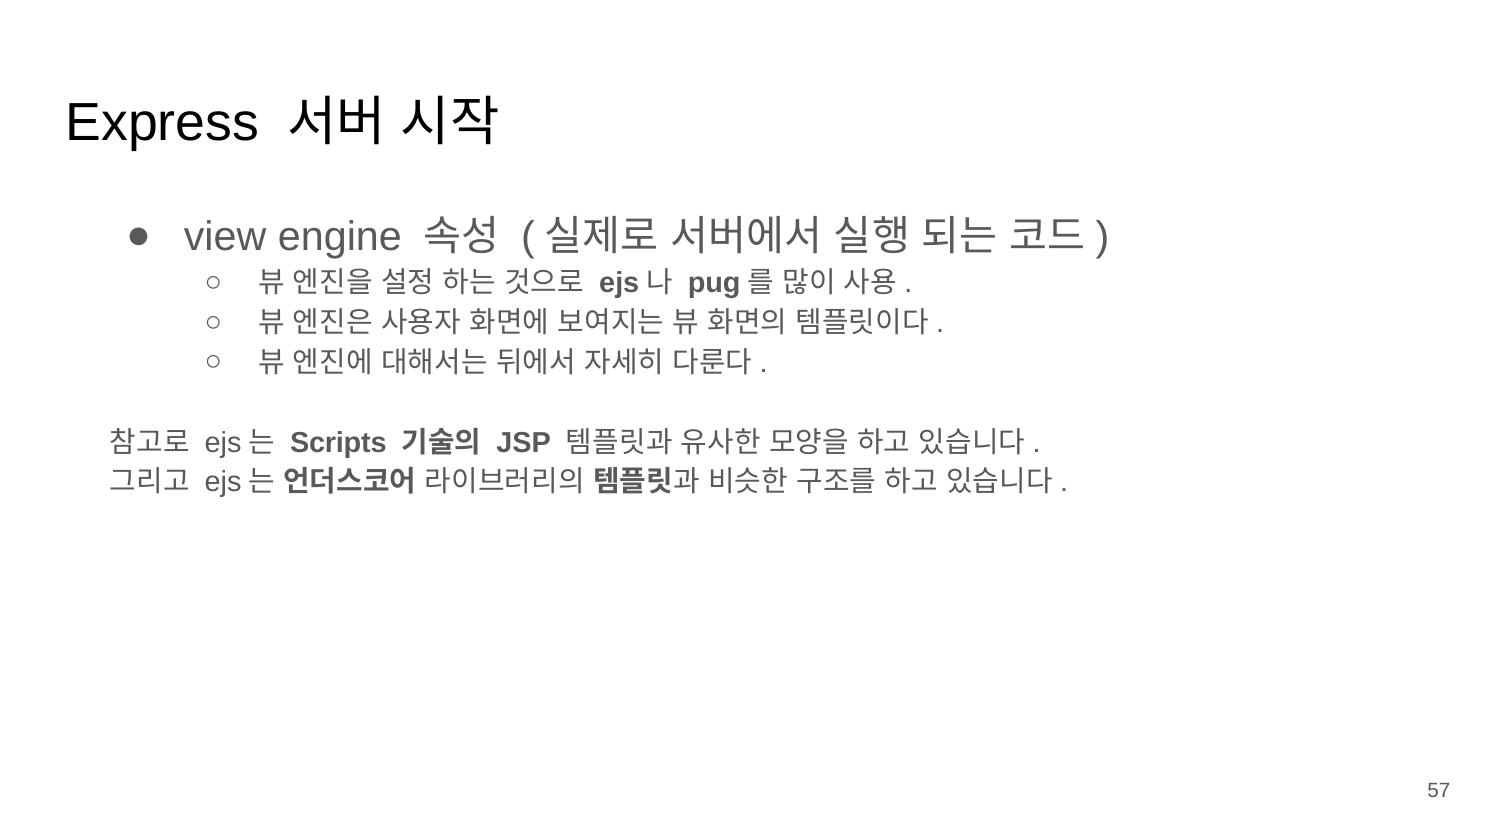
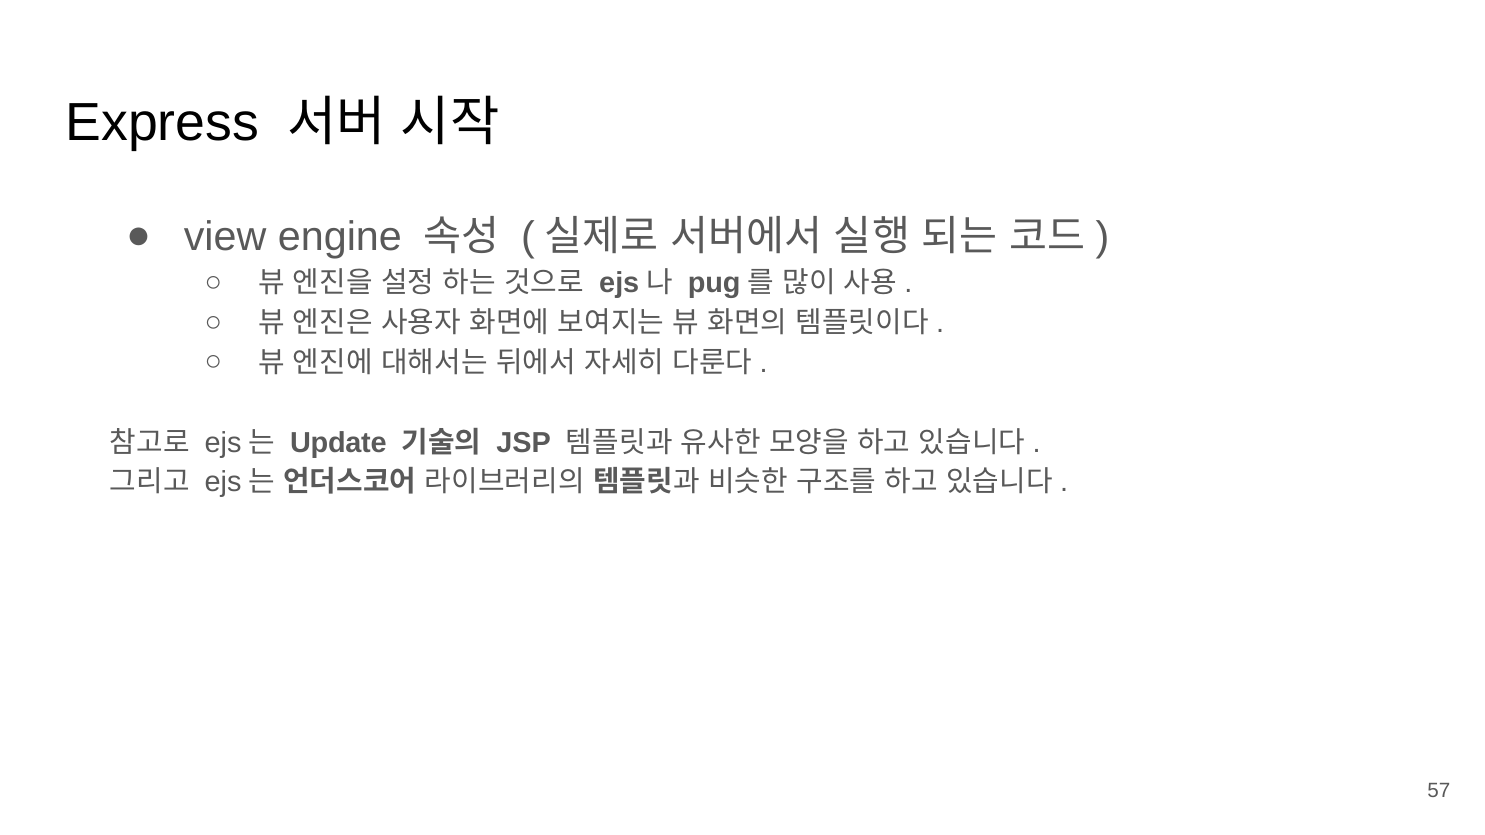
Scripts: Scripts -> Update (338, 443)
